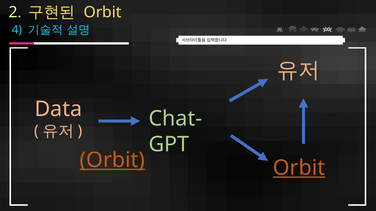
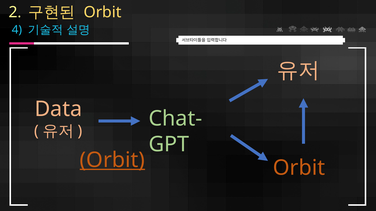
Orbit underline: present -> none (299, 168)
